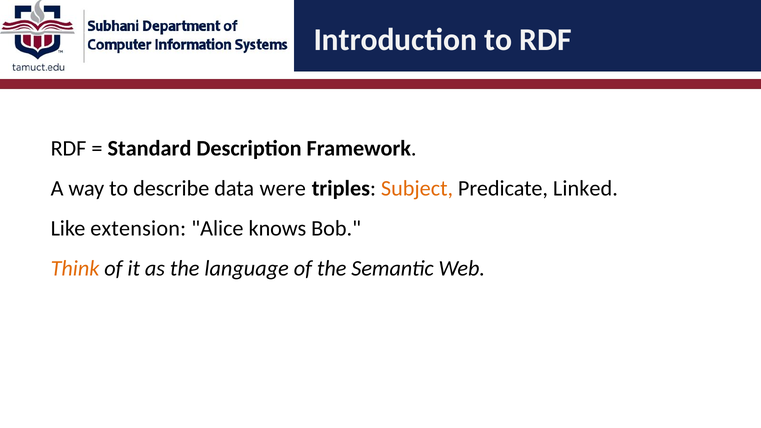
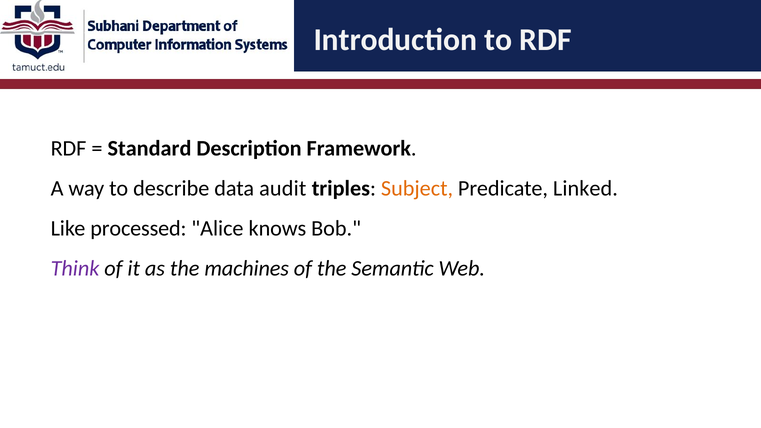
were: were -> audit (283, 188)
extension: extension -> processed (138, 228)
Think colour: orange -> purple (75, 268)
language: language -> machines (247, 268)
